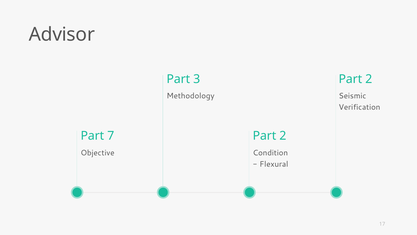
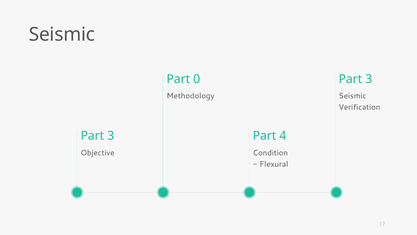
Advisor: Advisor -> Seismic (62, 34)
3: 3 -> 0 (197, 79)
2: 2 -> 3 (369, 79)
7: 7 -> 3 (111, 136)
2: 2 -> 4 (283, 136)
